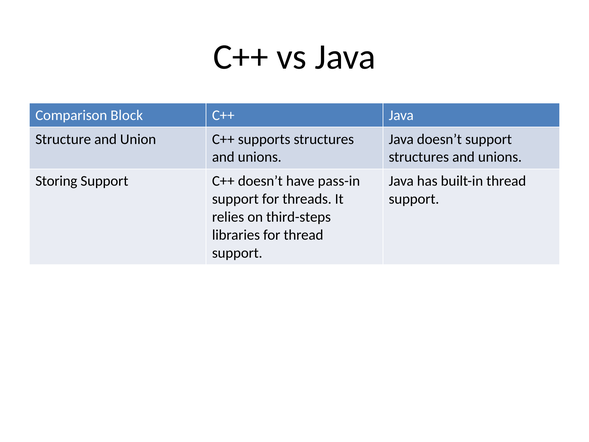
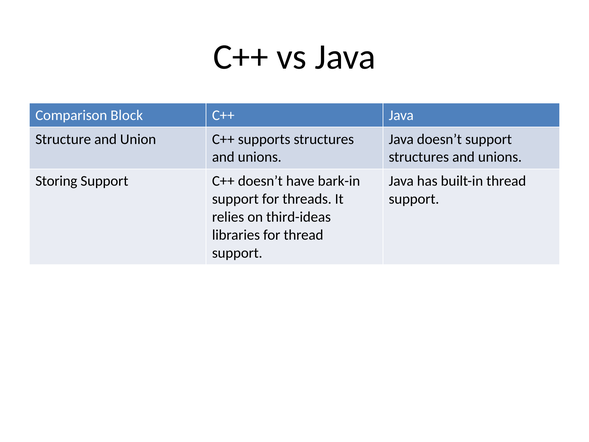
pass-in: pass-in -> bark-in (339, 181)
third-steps: third-steps -> third-ideas (299, 217)
